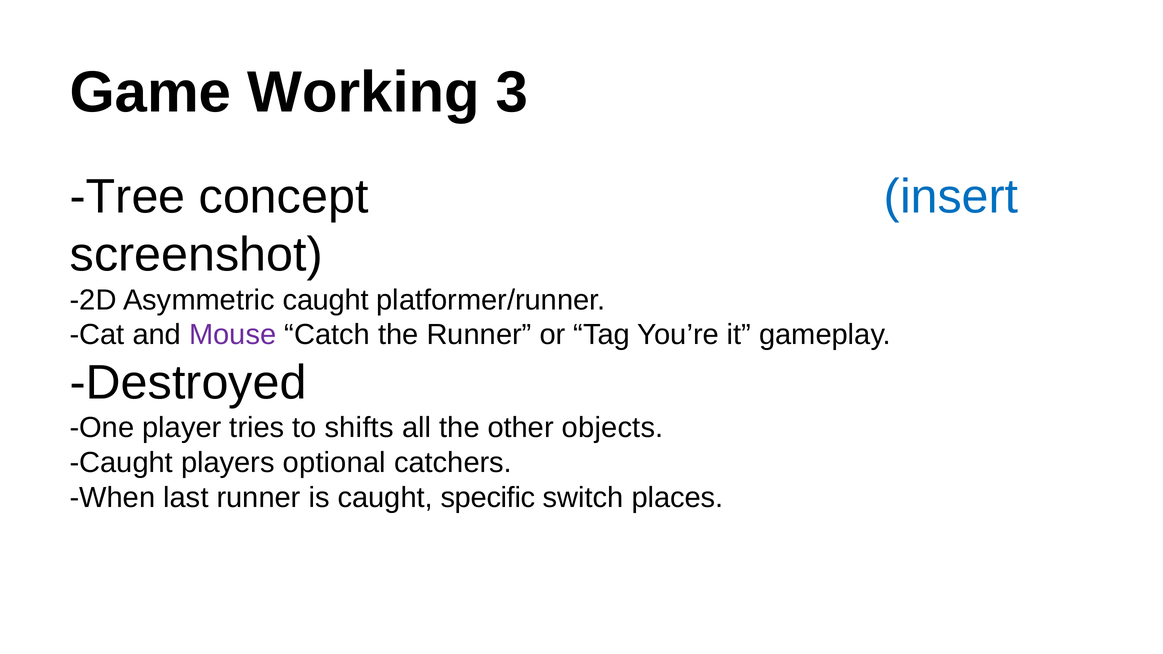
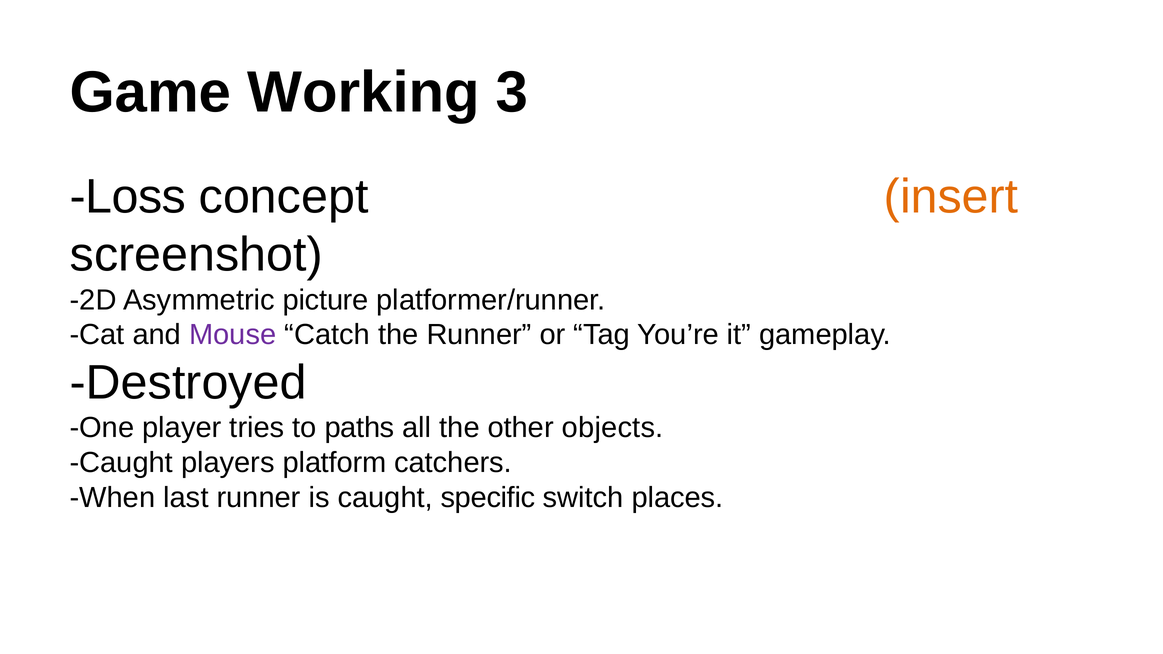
Tree: Tree -> Loss (128, 197)
insert colour: blue -> orange (951, 197)
Asymmetric caught: caught -> picture (326, 300)
shifts: shifts -> paths (360, 428)
optional: optional -> platform (335, 463)
